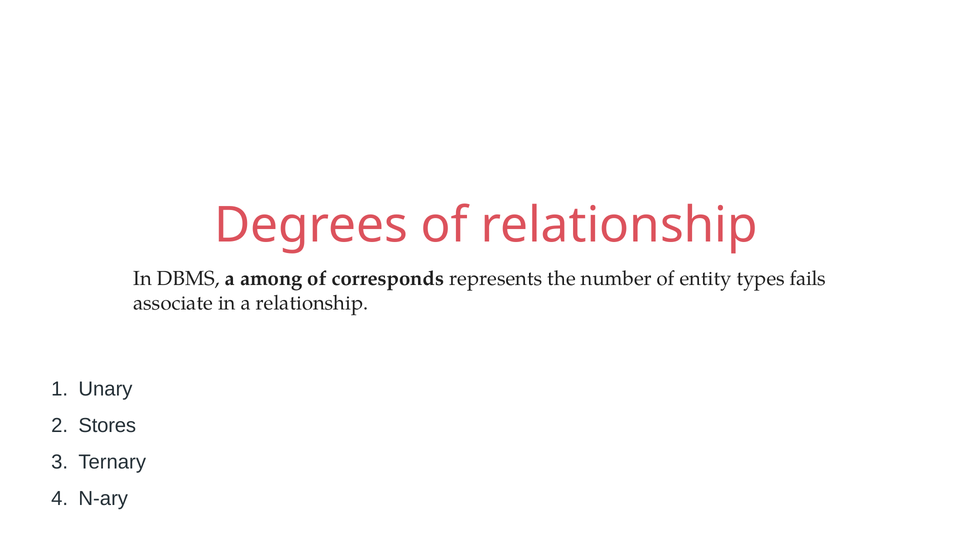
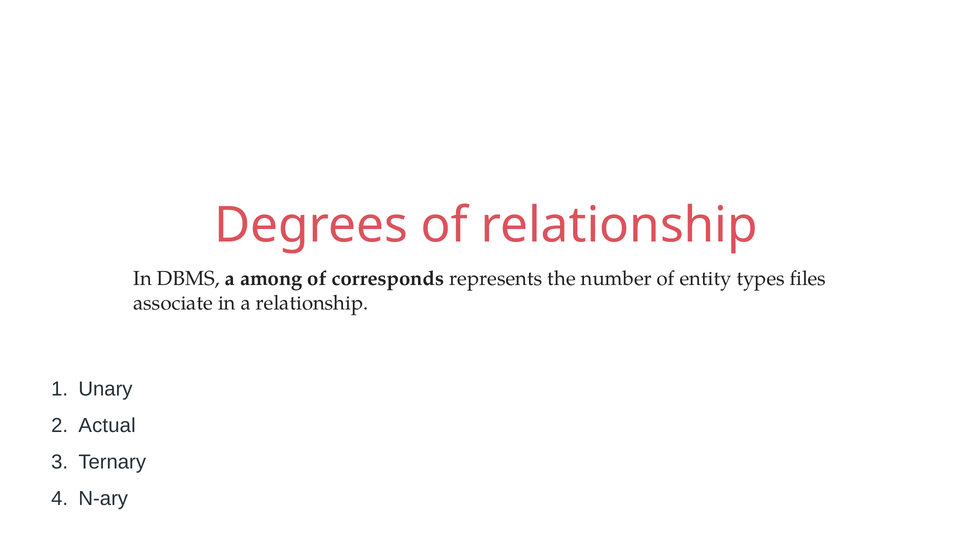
fails: fails -> files (808, 278)
Stores: Stores -> Actual (107, 425)
